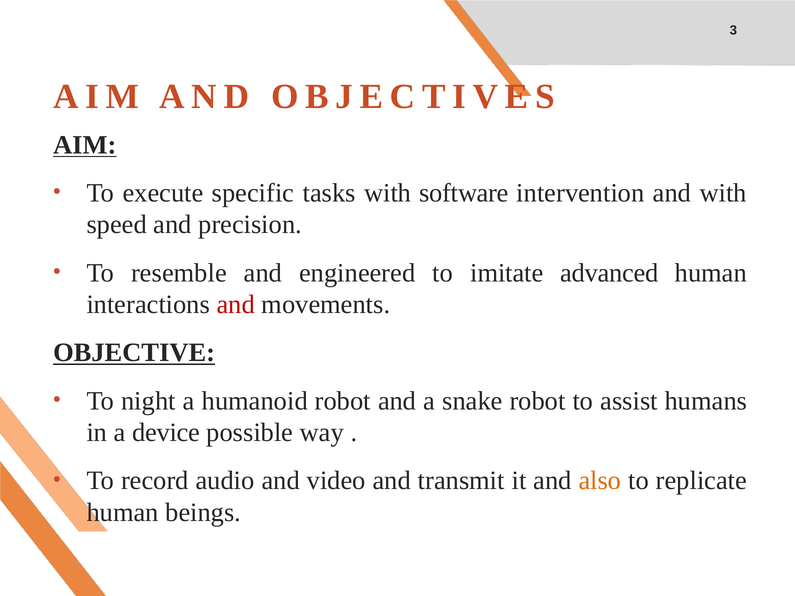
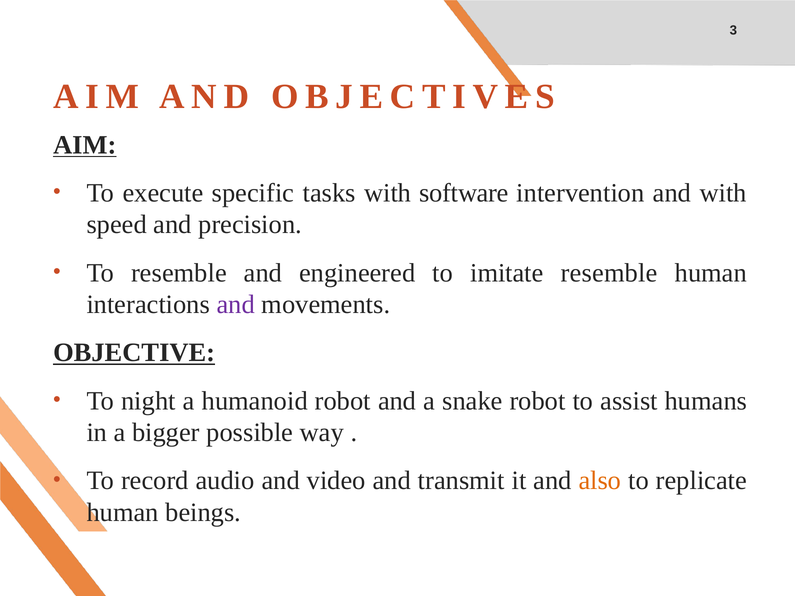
imitate advanced: advanced -> resemble (609, 273)
and colour: red -> purple (236, 305)
device: device -> bigger (166, 433)
